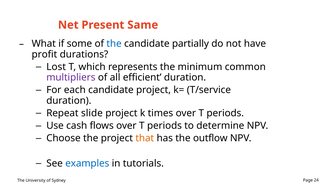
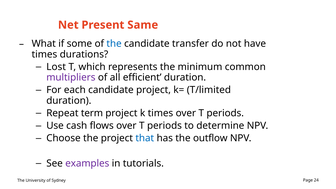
partially: partially -> transfer (190, 44)
profit: profit -> times (44, 54)
T/service: T/service -> T/limited (209, 90)
slide: slide -> term (92, 113)
that colour: orange -> blue (145, 138)
examples colour: blue -> purple (87, 163)
